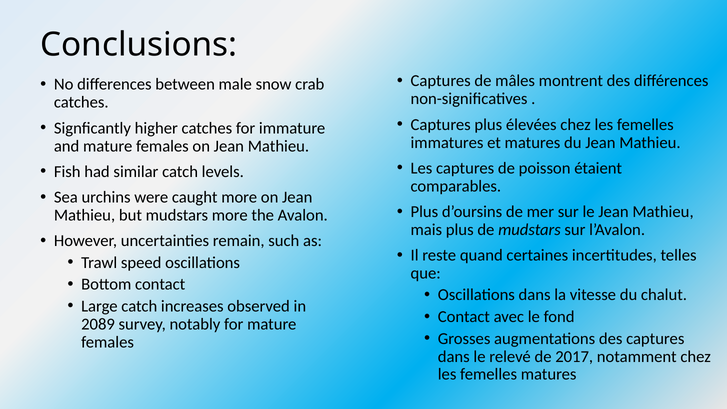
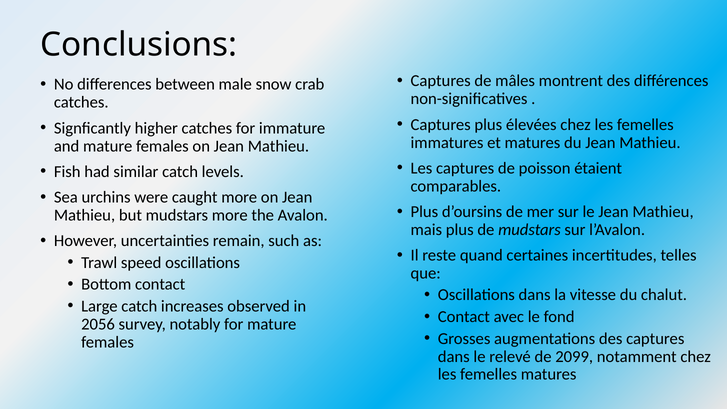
2089: 2089 -> 2056 (98, 324)
2017: 2017 -> 2099 (574, 356)
